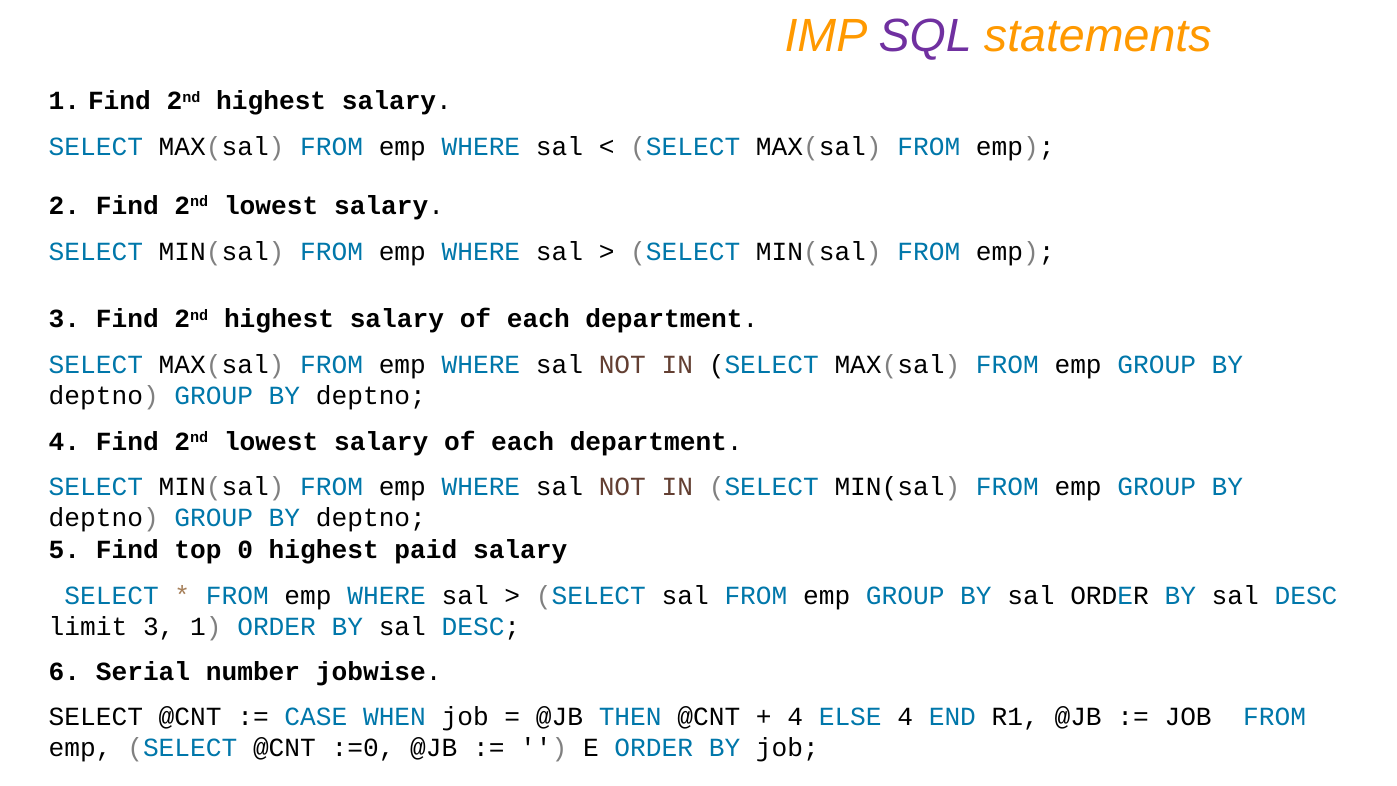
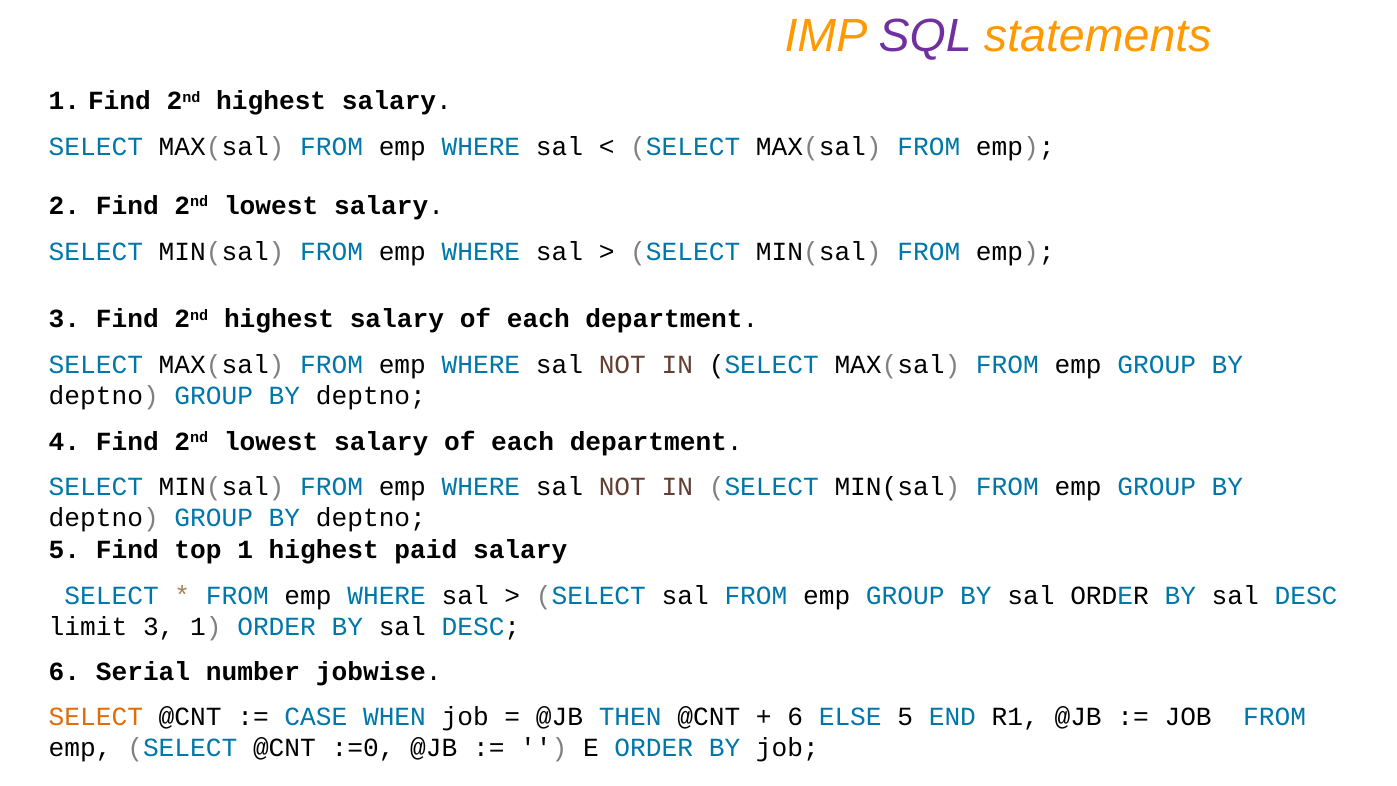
top 0: 0 -> 1 (245, 550)
SELECT colour: black -> orange (96, 717)
4: 4 -> 6 (795, 717)
ELSE 4: 4 -> 5 (905, 717)
